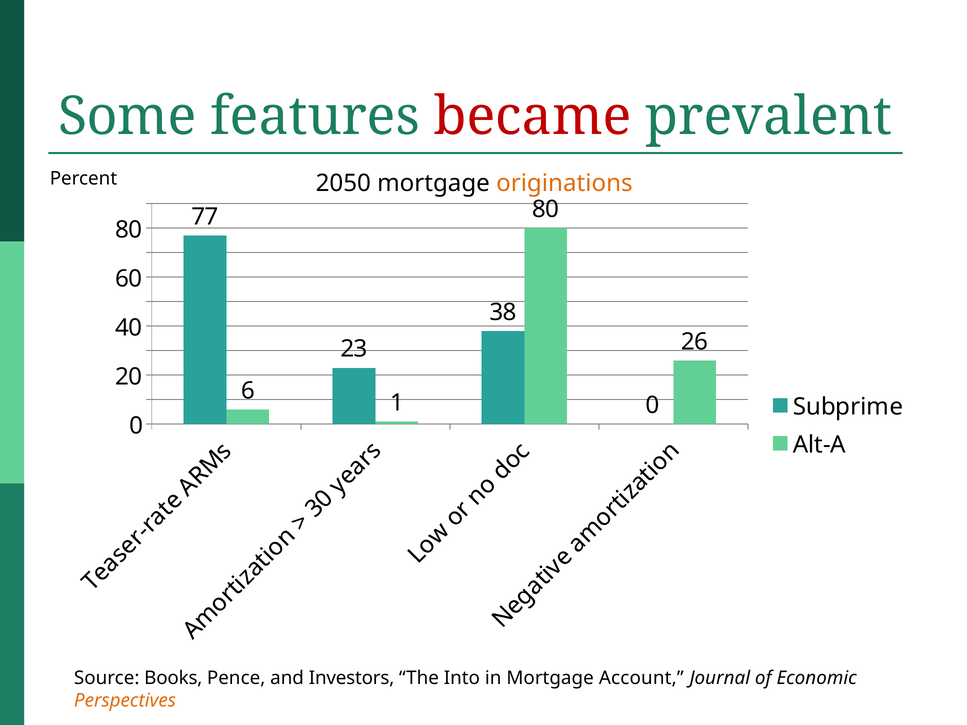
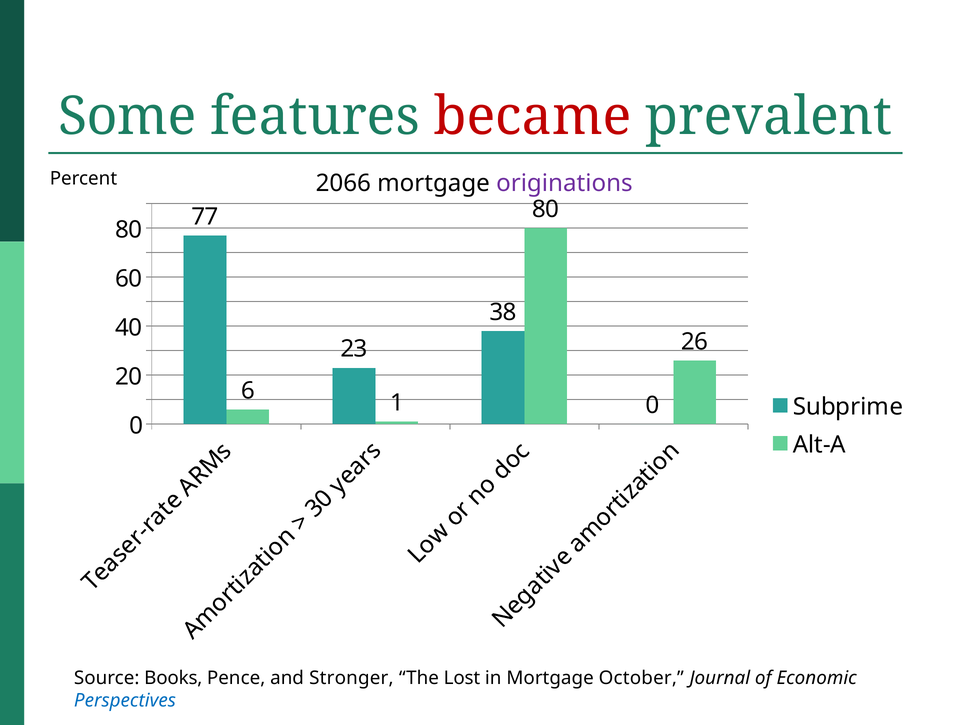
2050: 2050 -> 2066 (343, 183)
originations colour: orange -> purple (564, 183)
Investors: Investors -> Stronger (351, 678)
Into: Into -> Lost (462, 678)
Account: Account -> October (641, 678)
Perspectives colour: orange -> blue (125, 701)
